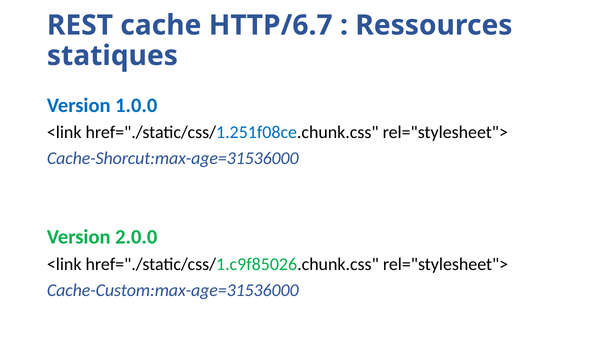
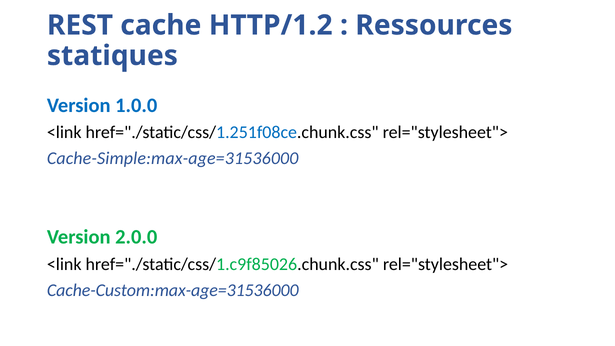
HTTP/6.7: HTTP/6.7 -> HTTP/1.2 (271, 25)
Cache-Shorcut:max-age=31536000: Cache-Shorcut:max-age=31536000 -> Cache-Simple:max-age=31536000 (173, 158)
